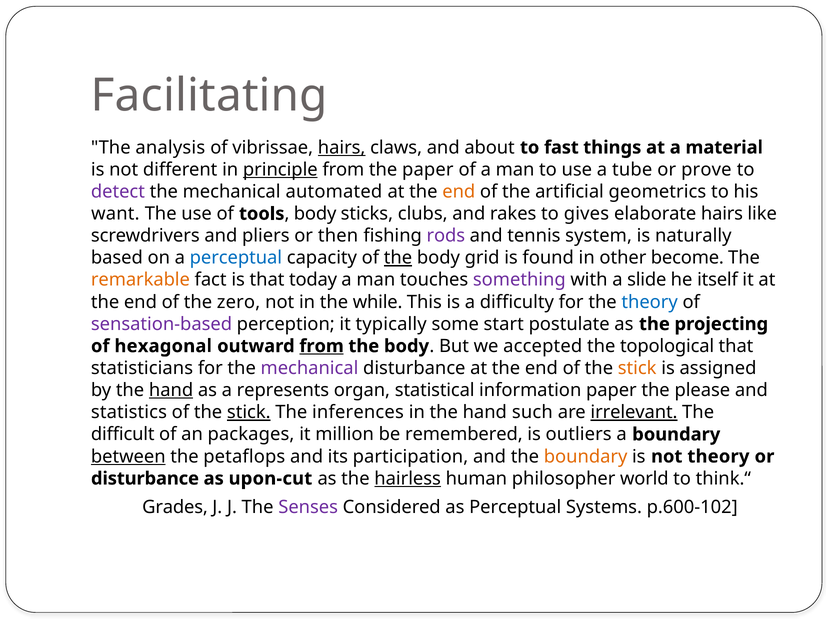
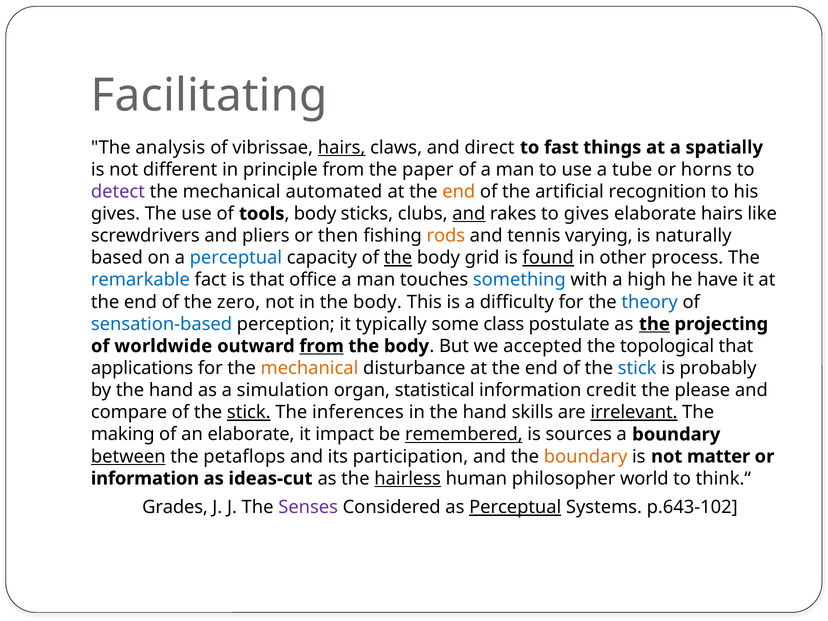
about: about -> direct (489, 148)
material: material -> spatially (724, 148)
principle underline: present -> none (280, 170)
prove: prove -> horns (706, 170)
geometrics: geometrics -> recognition (658, 192)
want: want -> gives (116, 214)
and underline: none -> present (469, 214)
rods colour: purple -> orange (446, 236)
system: system -> varying (599, 236)
found underline: none -> present (548, 258)
become: become -> process (687, 258)
remarkable colour: orange -> blue (140, 280)
today: today -> office (313, 280)
something colour: purple -> blue (519, 280)
slide: slide -> high (647, 280)
itself: itself -> have (718, 280)
in the while: while -> body (377, 302)
sensation-based colour: purple -> blue (162, 324)
start: start -> class (504, 324)
the underline: none -> present (654, 324)
hexagonal: hexagonal -> worldwide (163, 346)
statisticians: statisticians -> applications (142, 368)
mechanical colour: purple -> orange (309, 368)
stick colour: orange -> blue (637, 368)
assigned: assigned -> probably (718, 368)
hand underline: present -> none (171, 390)
represents: represents -> simulation (283, 390)
information paper: paper -> credit (611, 390)
statistics: statistics -> compare (129, 412)
such: such -> skills (532, 412)
difficult: difficult -> making (123, 434)
an packages: packages -> elaborate (251, 434)
million: million -> impact (345, 434)
remembered underline: none -> present (464, 434)
outliers: outliers -> sources (579, 434)
not theory: theory -> matter (719, 456)
disturbance: disturbance -> information (145, 479)
upon-cut: upon-cut -> ideas-cut (270, 479)
Perceptual underline: none -> present (515, 507)
p.600-102: p.600-102 -> p.643-102 (692, 507)
